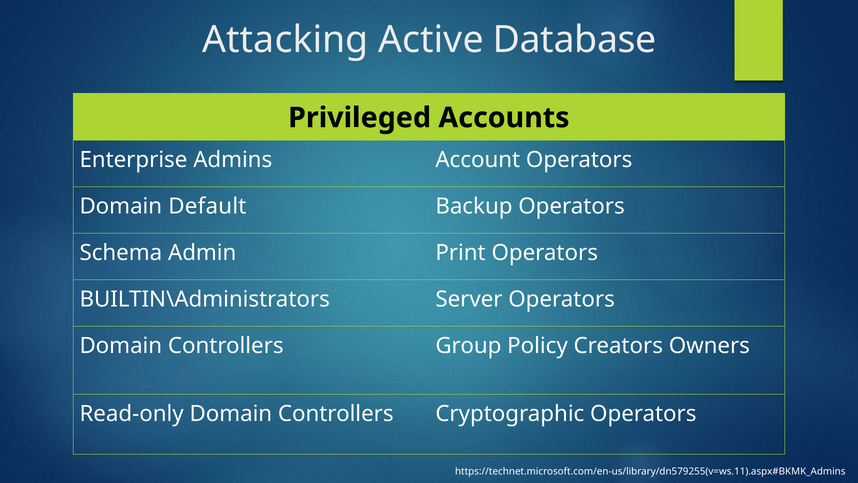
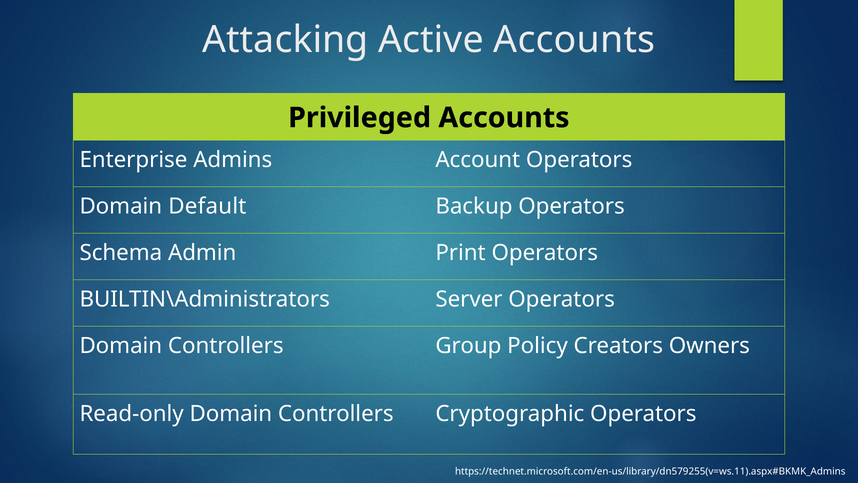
Active Database: Database -> Accounts (574, 40)
